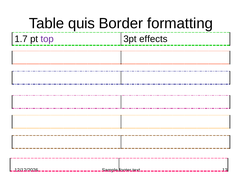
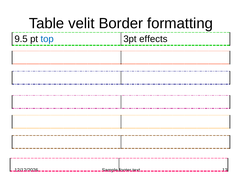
quis: quis -> velit (81, 23)
1.7: 1.7 -> 9.5 (21, 39)
top colour: purple -> blue (47, 39)
